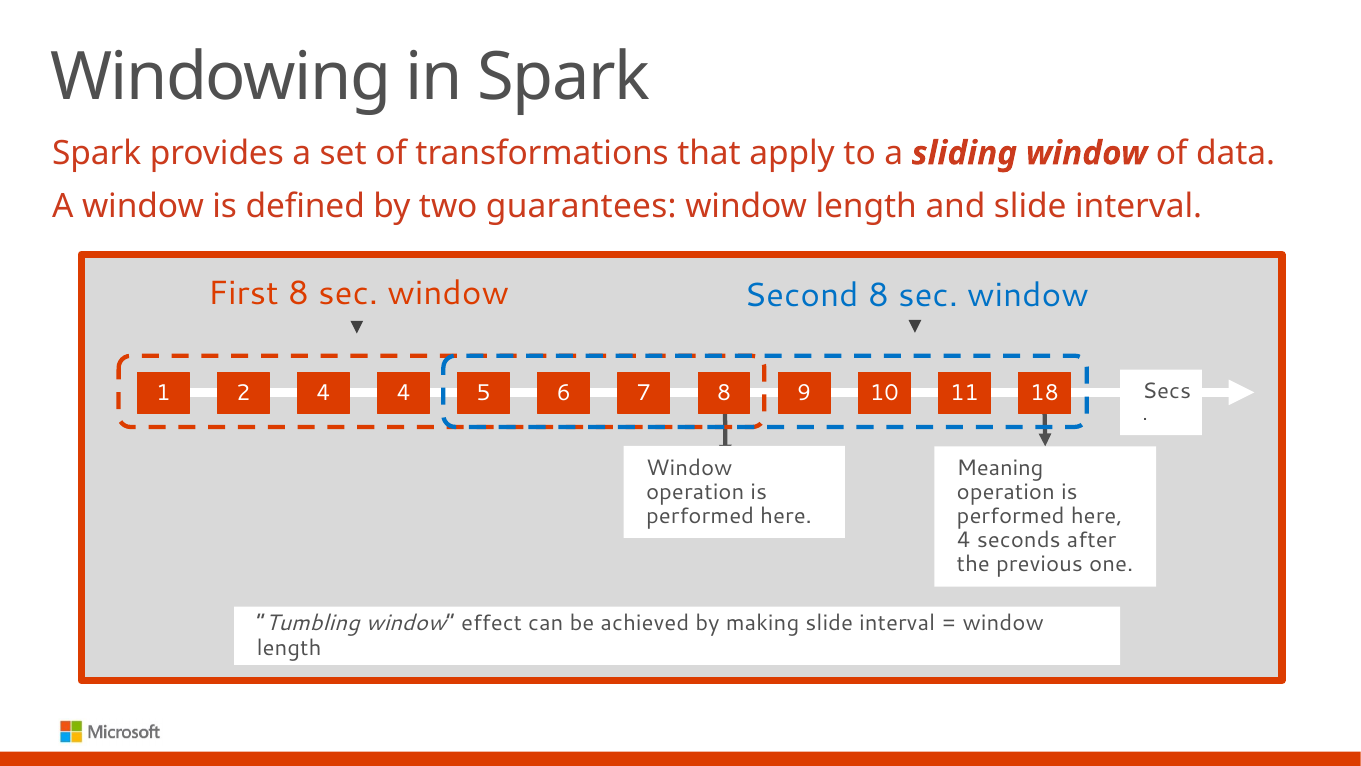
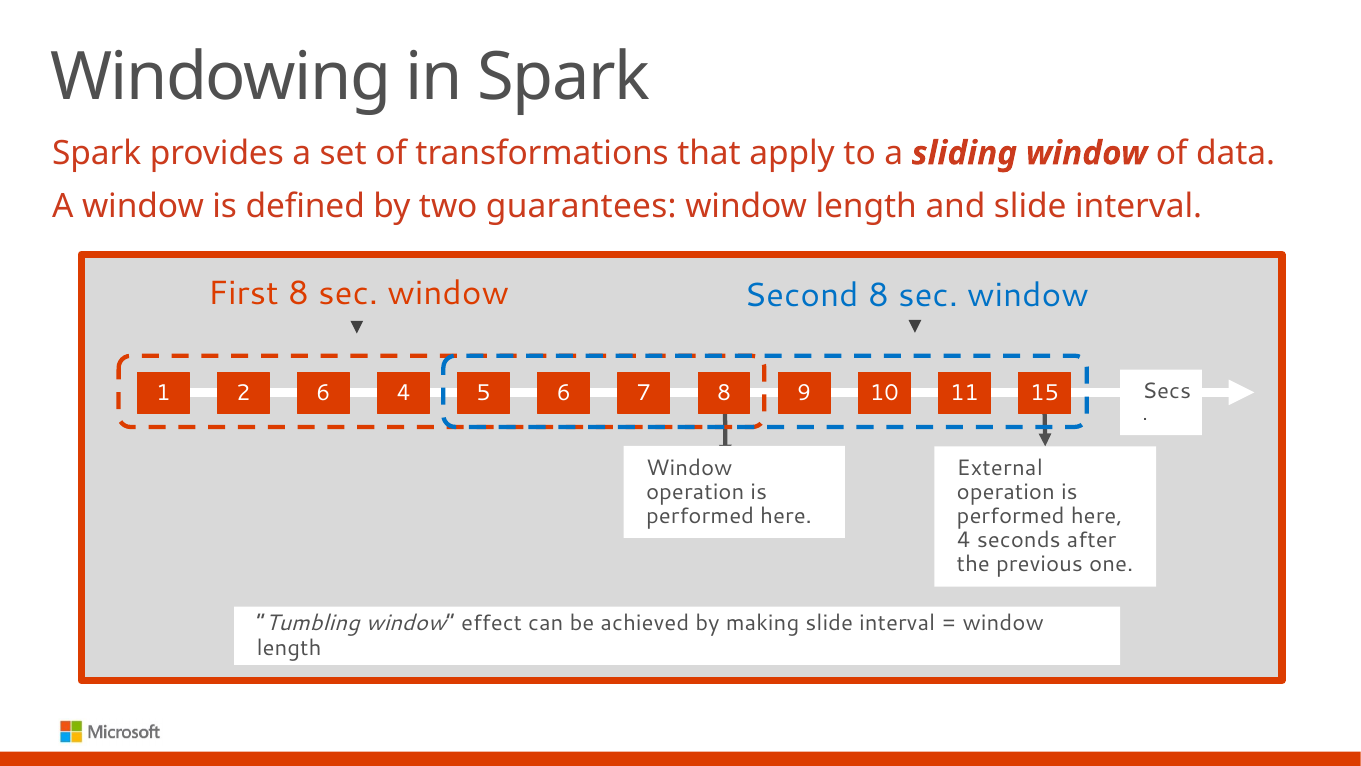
2 4: 4 -> 6 (323, 393)
18: 18 -> 15 (1045, 393)
Meaning: Meaning -> External (1000, 468)
